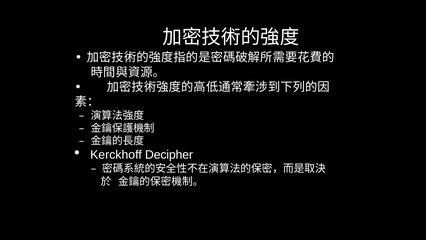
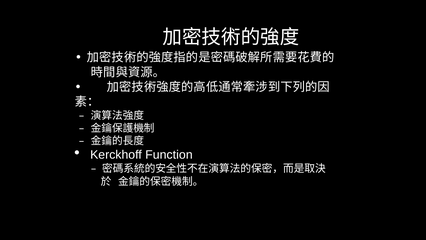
Decipher: Decipher -> Function (169, 155)
